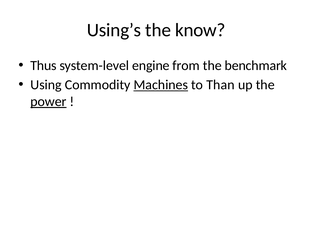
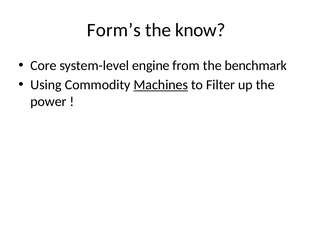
Using’s: Using’s -> Form’s (114, 30)
Thus: Thus -> Core (43, 65)
Than: Than -> Filter (221, 85)
power underline: present -> none (48, 102)
